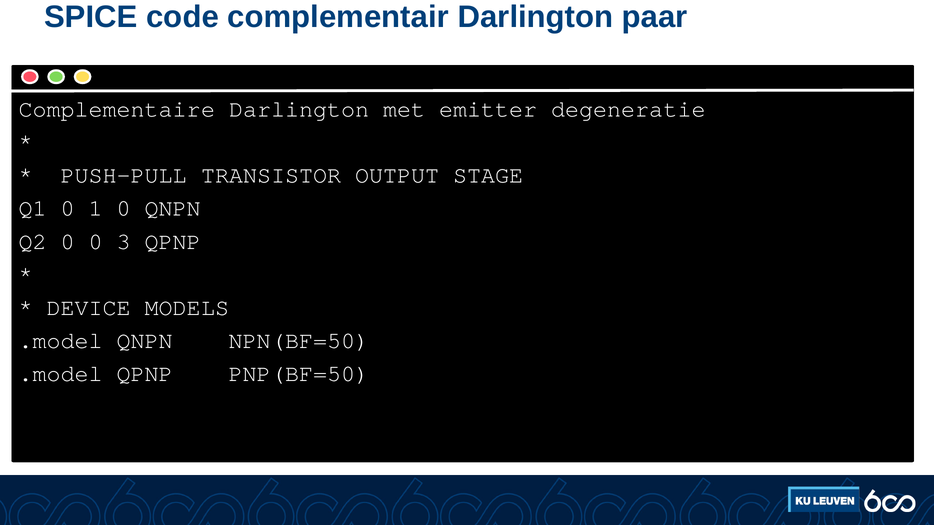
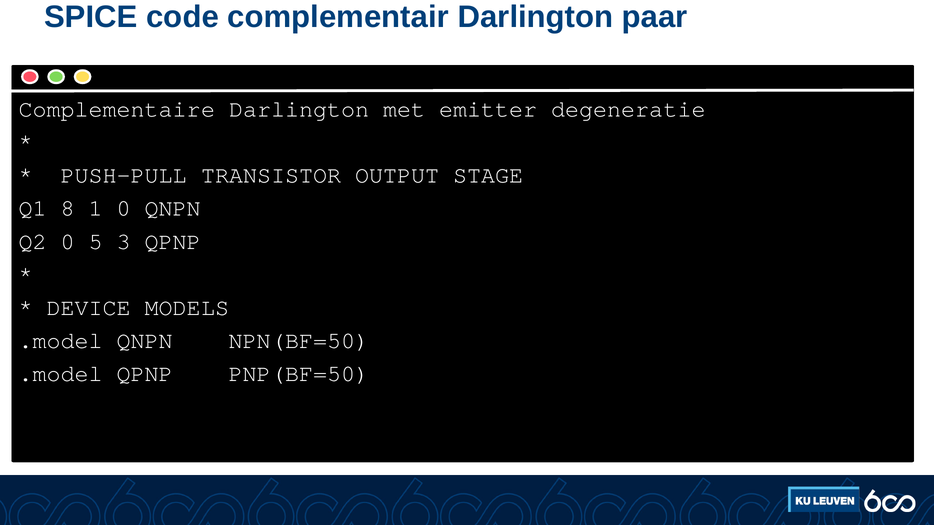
Q1 0: 0 -> 8 (68, 208)
0 0: 0 -> 5 (96, 241)
